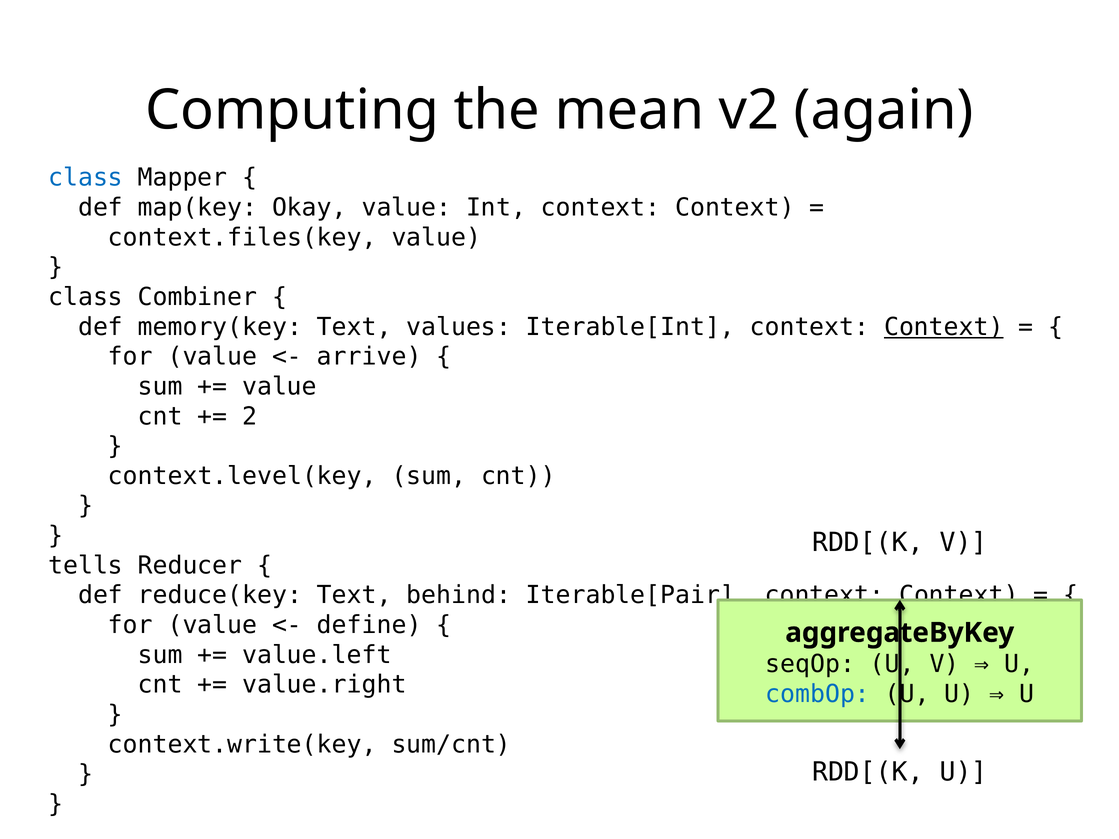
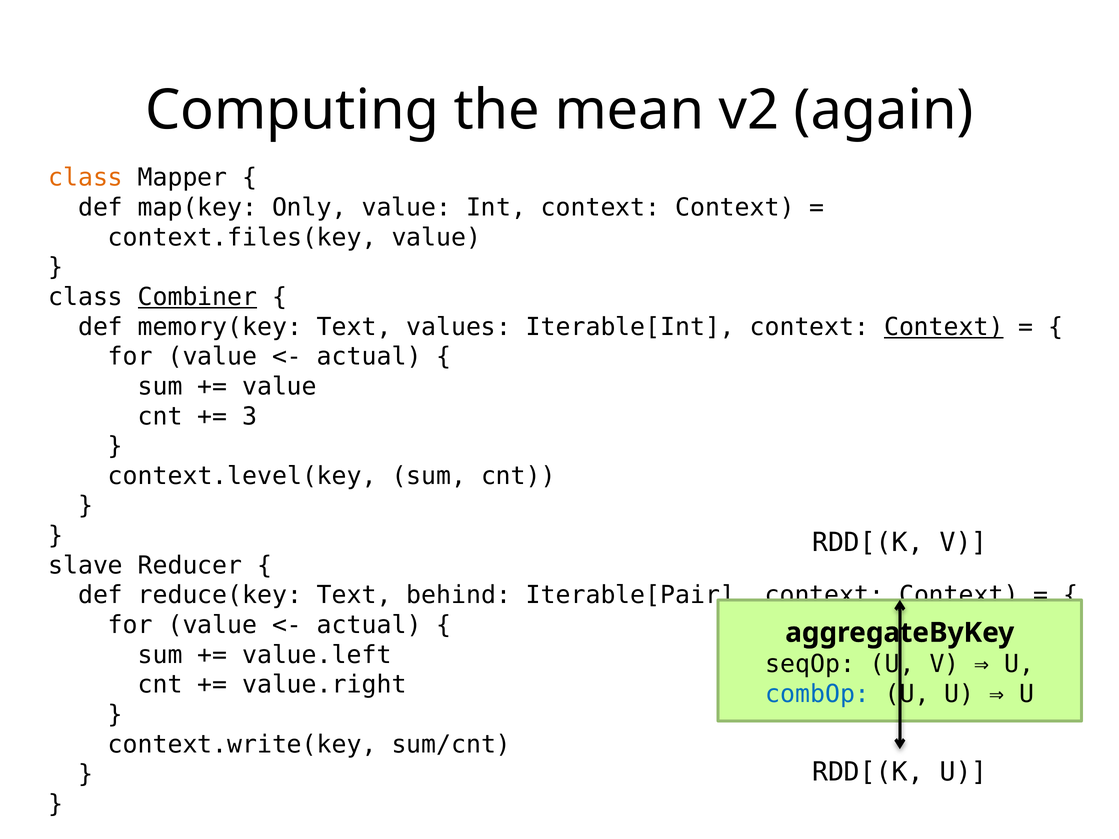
class colour: blue -> orange (86, 178)
Okay: Okay -> Only (309, 208)
Combiner underline: none -> present (197, 297)
arrive: arrive -> actual (369, 357)
2: 2 -> 3 (250, 416)
tells: tells -> slave (86, 566)
define: define -> actual (369, 625)
